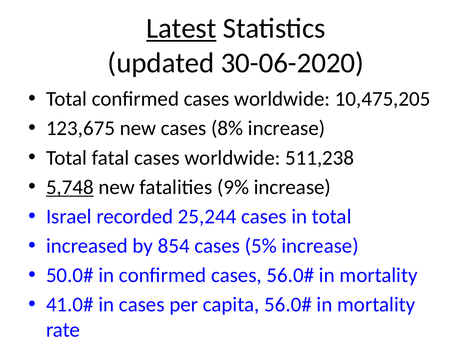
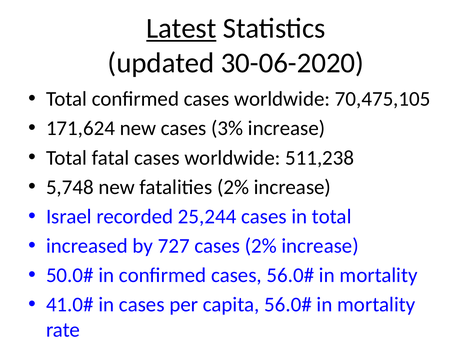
10,475,205: 10,475,205 -> 70,475,105 (383, 99)
123,675: 123,675 -> 171,624 (81, 128)
8%: 8% -> 3% (227, 128)
5,748 underline: present -> none (70, 187)
fatalities 9%: 9% -> 2% (233, 187)
854: 854 -> 727 (174, 246)
cases 5%: 5% -> 2% (261, 246)
